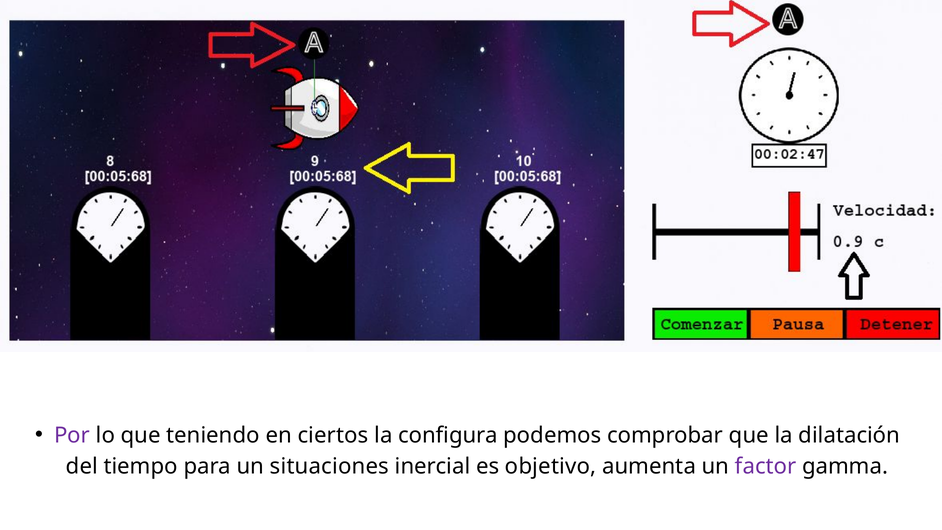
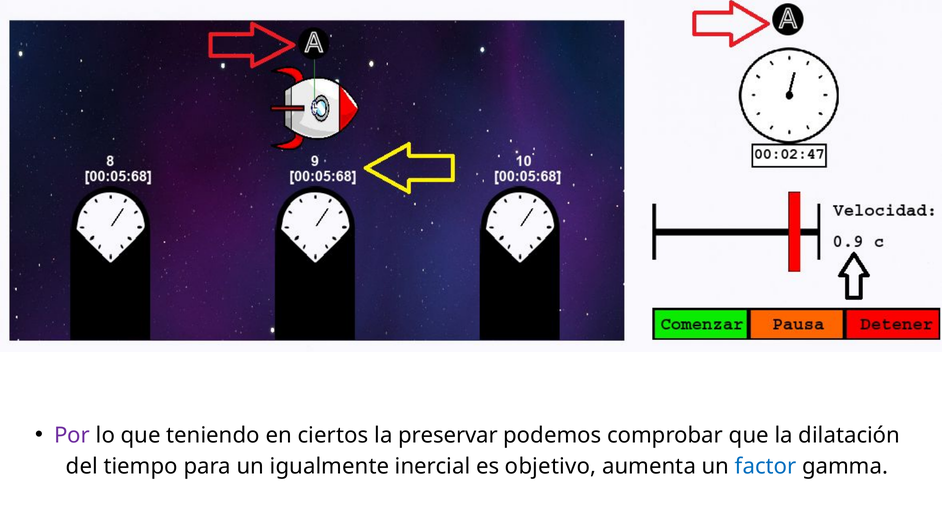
configura: configura -> preservar (448, 435)
situaciones: situaciones -> igualmente (330, 466)
factor colour: purple -> blue (766, 466)
